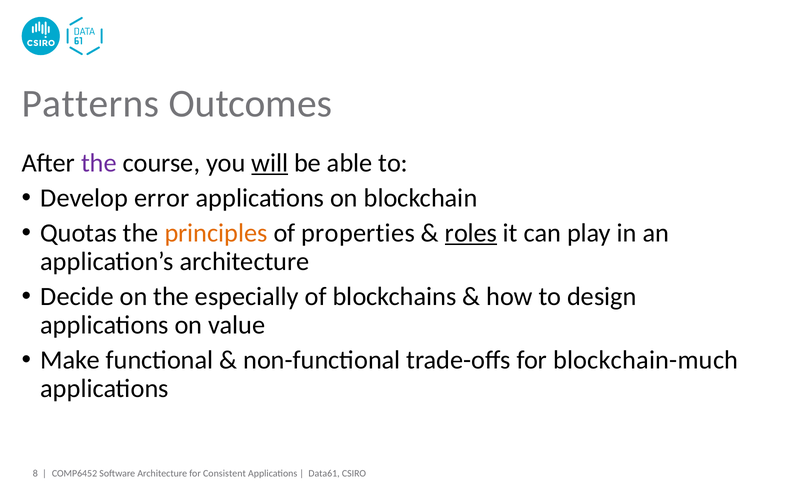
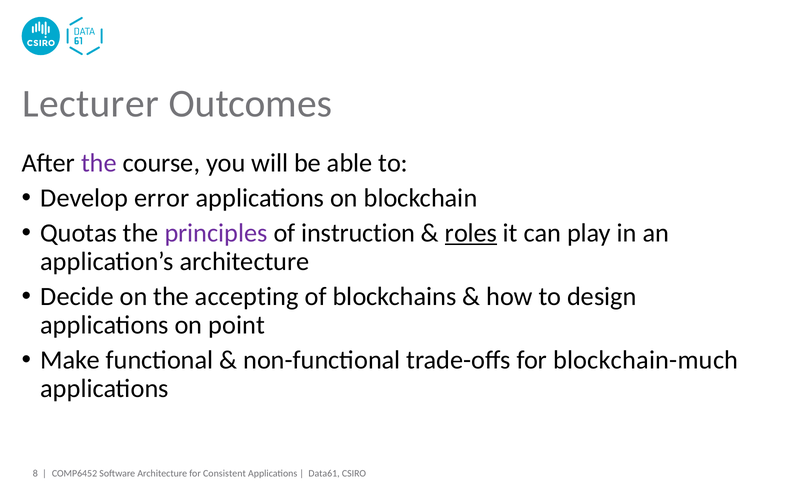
Patterns: Patterns -> Lecturer (90, 104)
will underline: present -> none (270, 163)
principles colour: orange -> purple (216, 233)
properties: properties -> instruction (358, 233)
especially: especially -> accepting (247, 296)
value: value -> point (237, 325)
